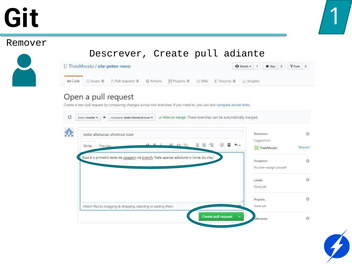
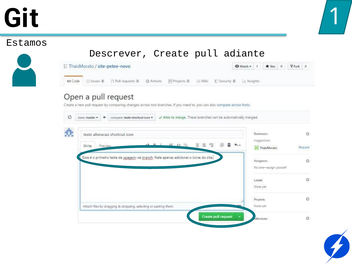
Remover: Remover -> Estamos (27, 43)
